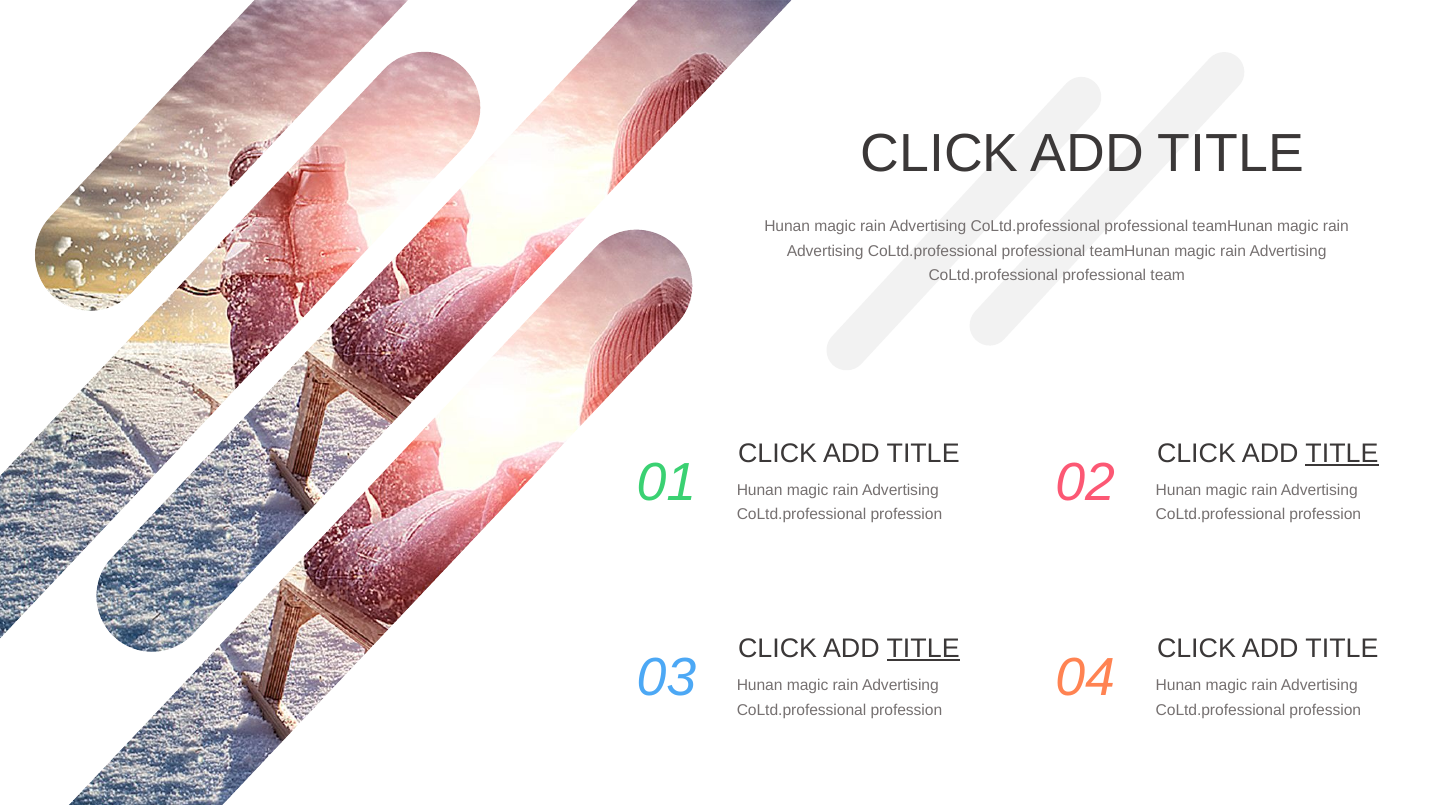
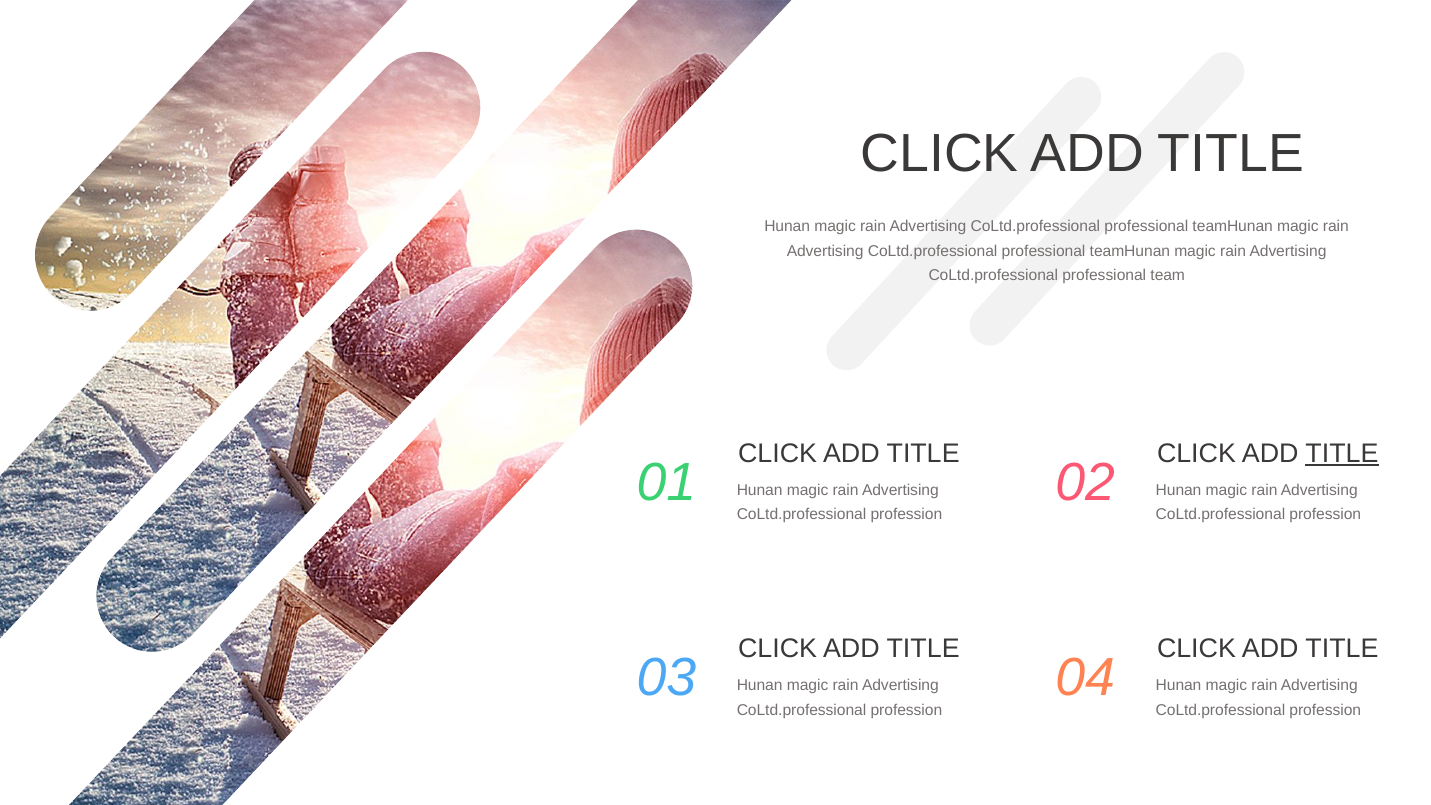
TITLE underline: present -> none (923, 649)
